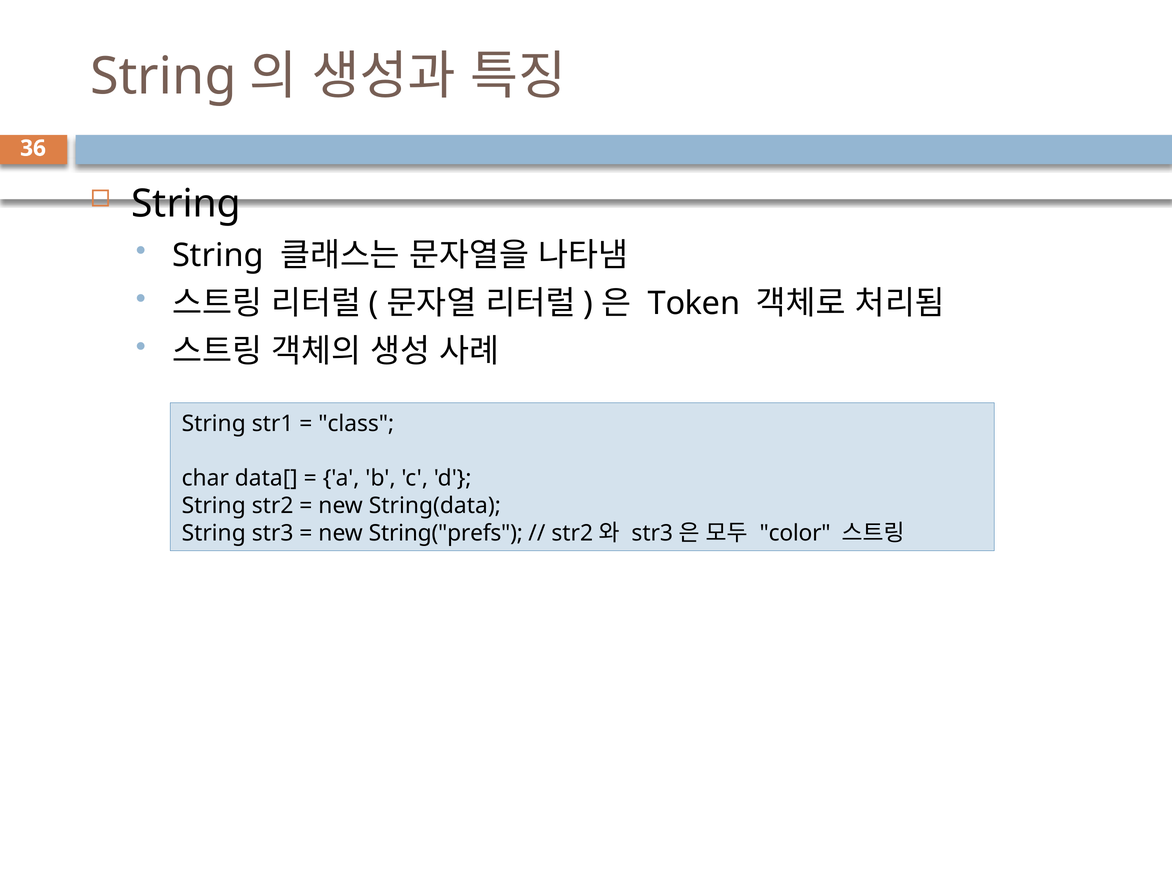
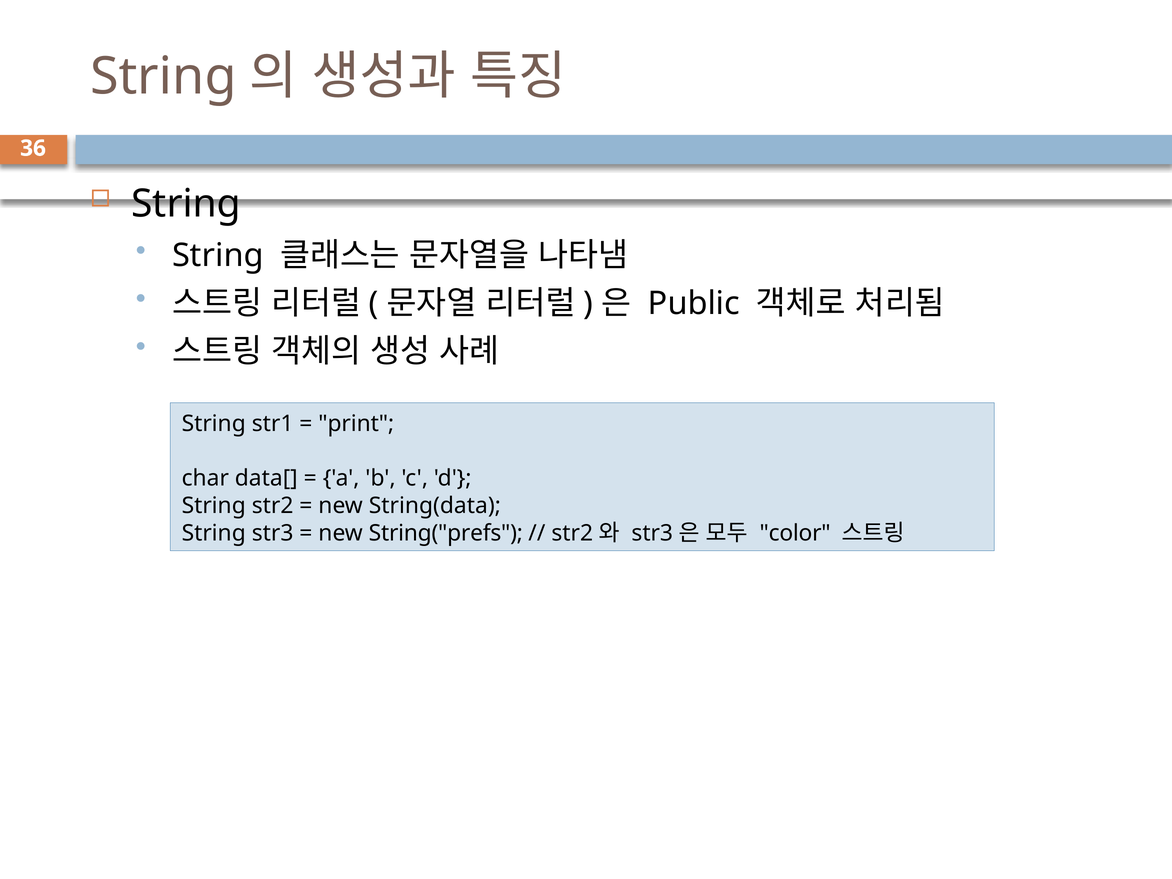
Token: Token -> Public (694, 303)
class: class -> print (356, 424)
